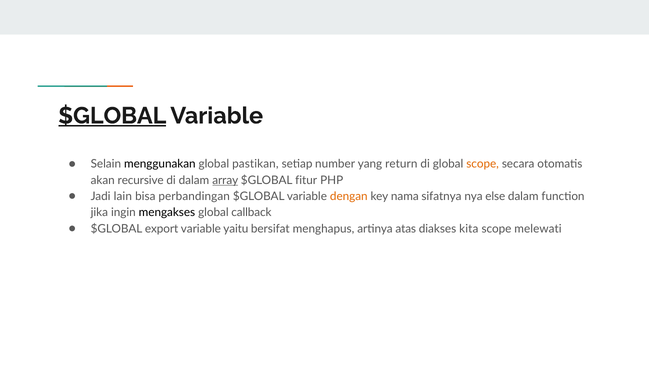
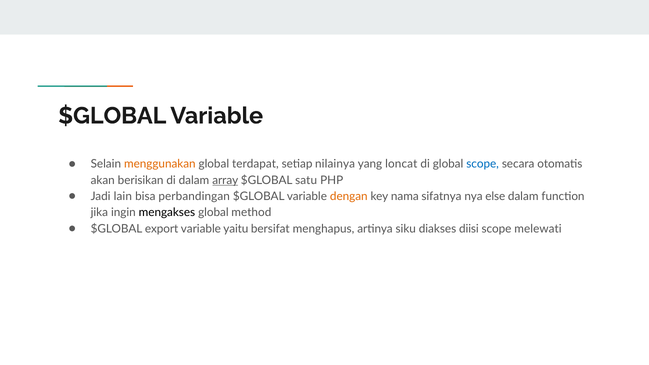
$GLOBAL underline: present -> none (112, 116)
menggunakan colour: black -> orange (160, 164)
pastikan: pastikan -> terdapat (255, 164)
number: number -> nilainya (335, 164)
return: return -> loncat (401, 164)
scope colour: orange -> blue (483, 164)
recursive: recursive -> berisikan (141, 180)
fitur: fitur -> satu (306, 180)
callback: callback -> method (251, 213)
atas: atas -> siku (406, 229)
kita: kita -> diisi (469, 229)
